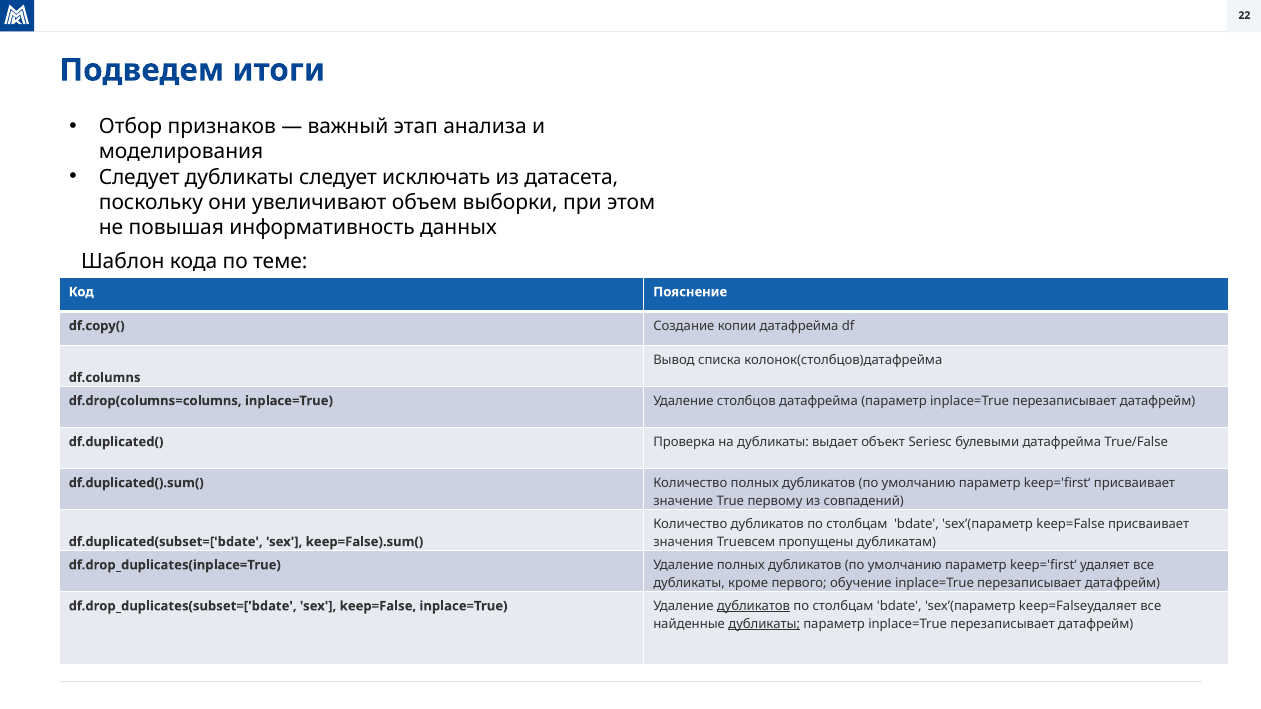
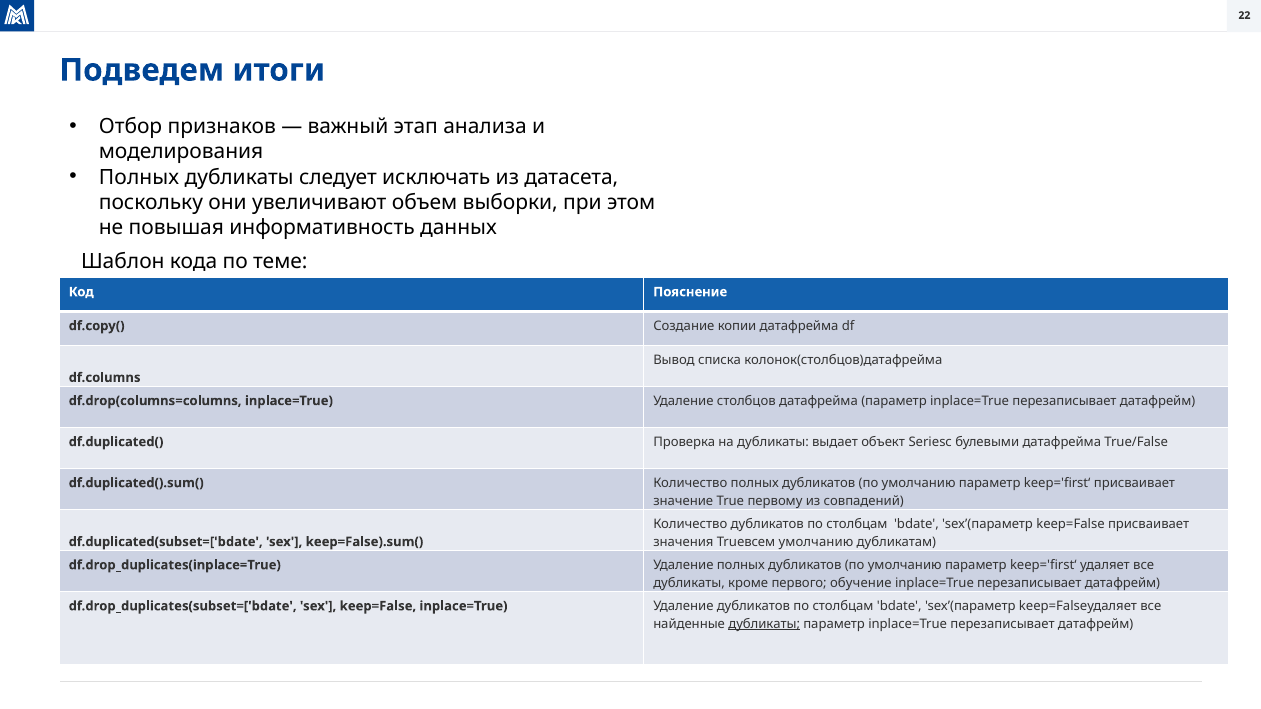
Следует: Следует -> Полных (139, 177)
Trueвсем пропущены: пропущены -> умолчанию (816, 542)
дубликатов underline: present -> none (753, 606)
